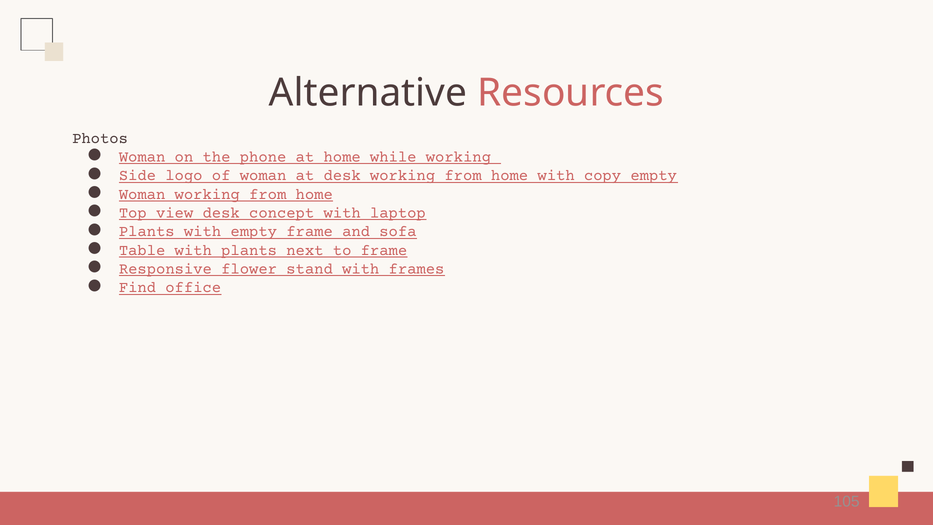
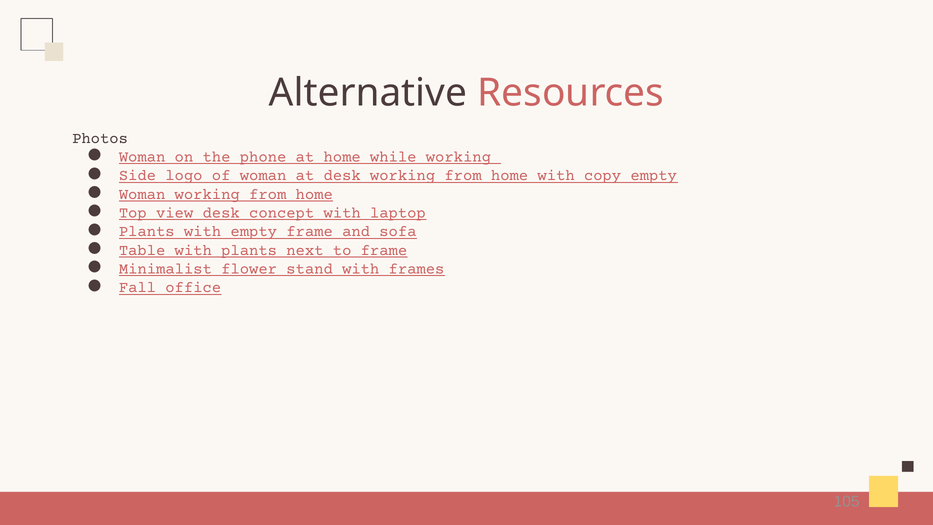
Responsive: Responsive -> Minimalist (165, 269)
Find: Find -> Fall (137, 287)
